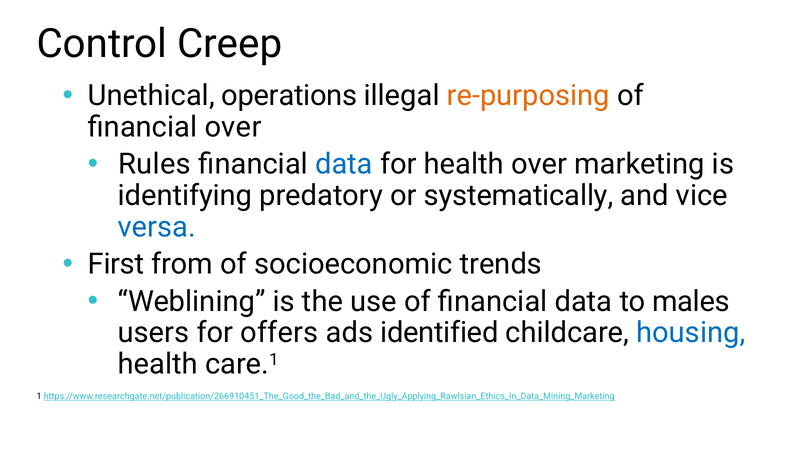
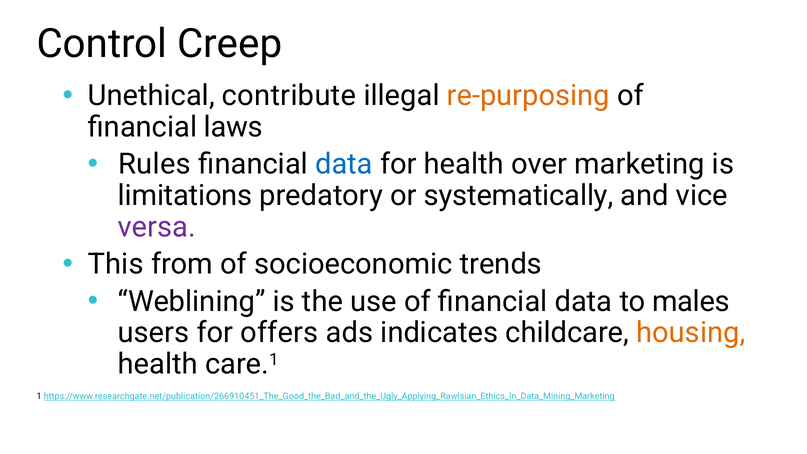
operations: operations -> contribute (289, 96)
financial over: over -> laws (233, 127)
identifying: identifying -> limitations (185, 196)
versa colour: blue -> purple (157, 227)
First: First -> This (116, 264)
identified: identified -> indicates (439, 333)
housing colour: blue -> orange (691, 333)
